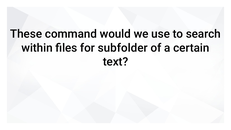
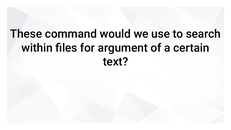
subfolder: subfolder -> argument (123, 48)
